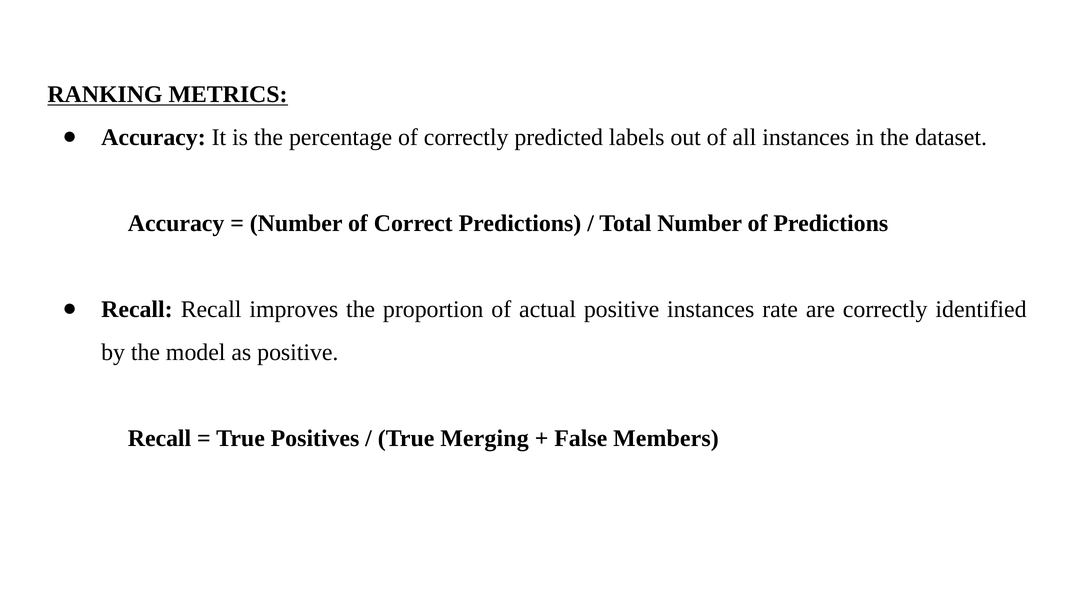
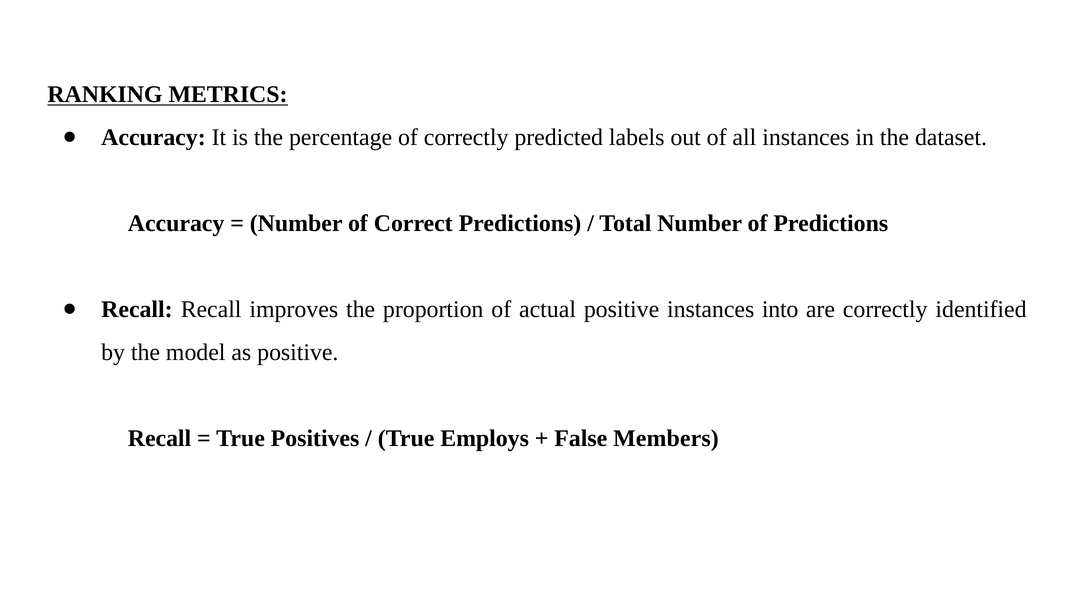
rate: rate -> into (780, 309)
Merging: Merging -> Employs (485, 438)
